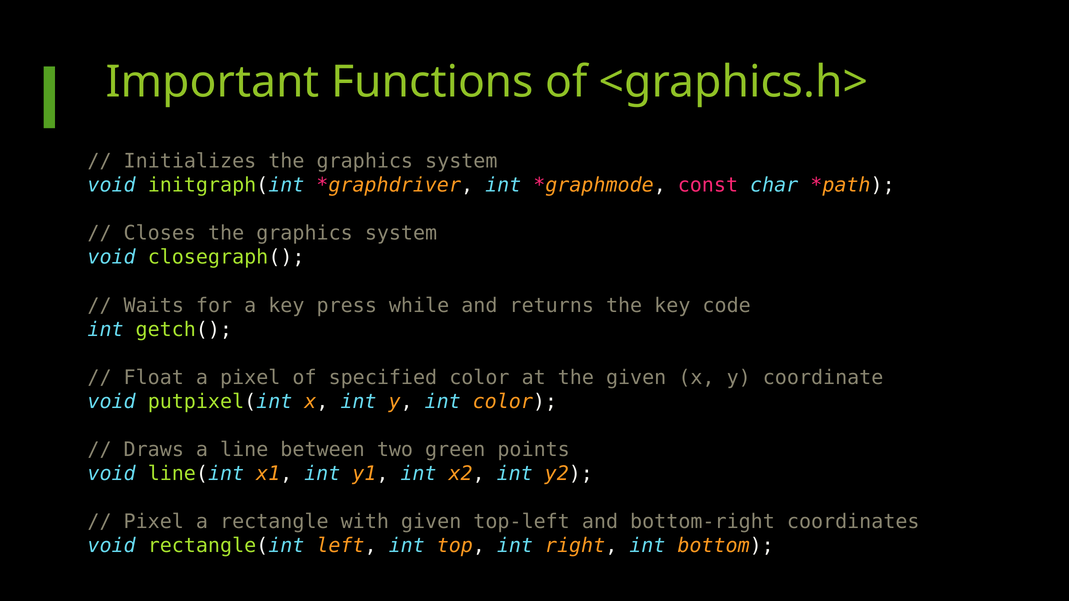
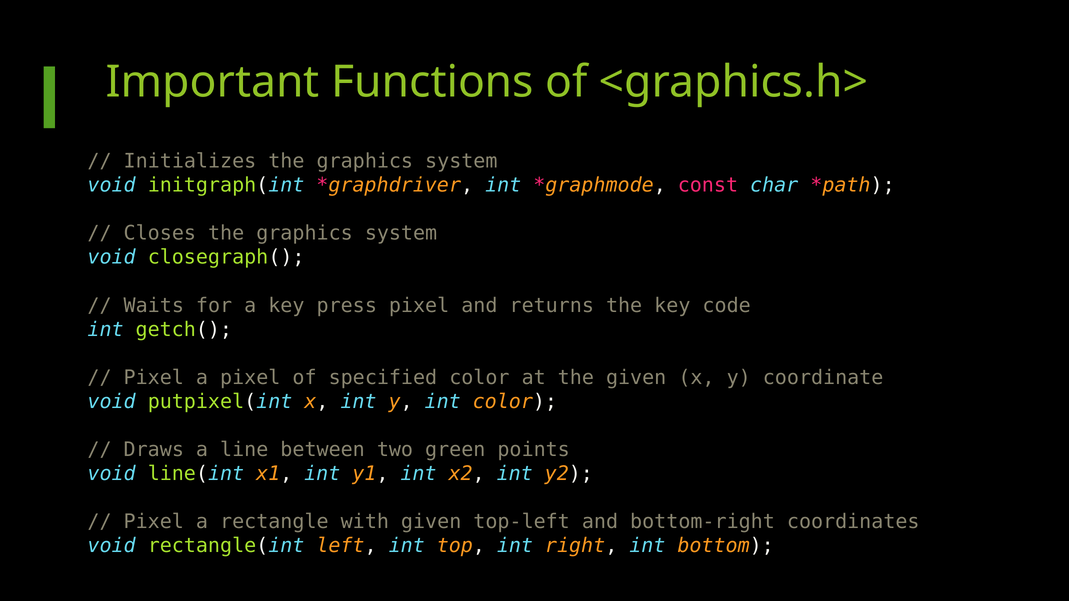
press while: while -> pixel (419, 306)
Float: Float -> Pixel (154, 378)
